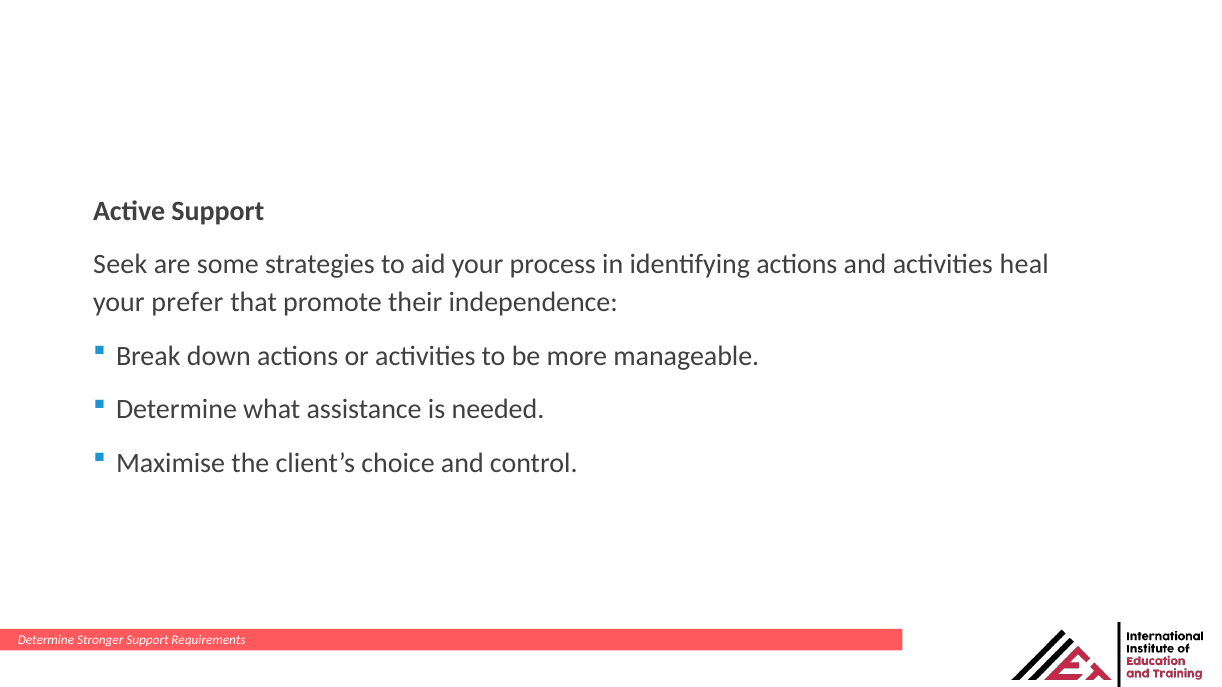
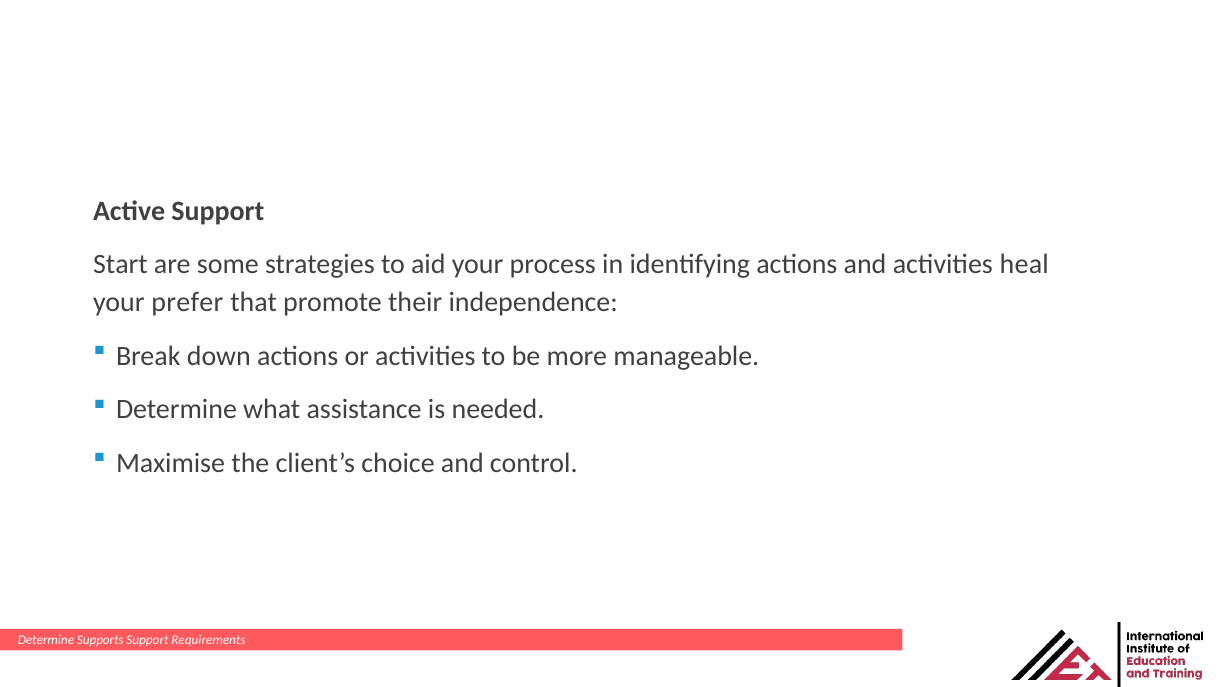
Seek: Seek -> Start (120, 265)
Stronger: Stronger -> Supports (100, 641)
